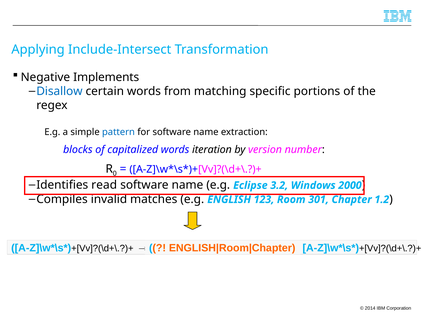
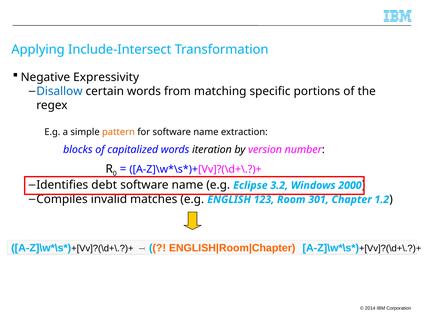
Implements: Implements -> Expressivity (106, 77)
pattern colour: blue -> orange (118, 132)
read: read -> debt (104, 185)
